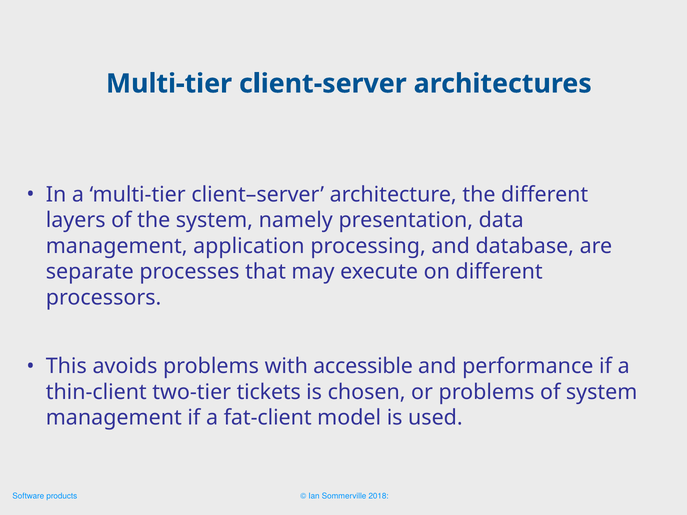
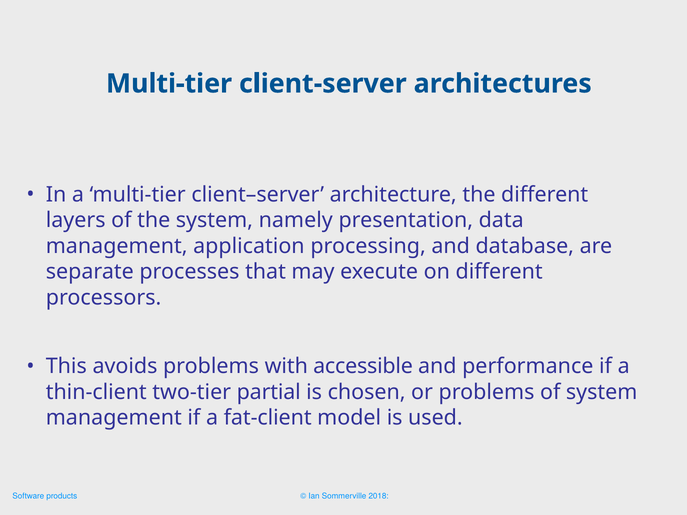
tickets: tickets -> partial (269, 392)
